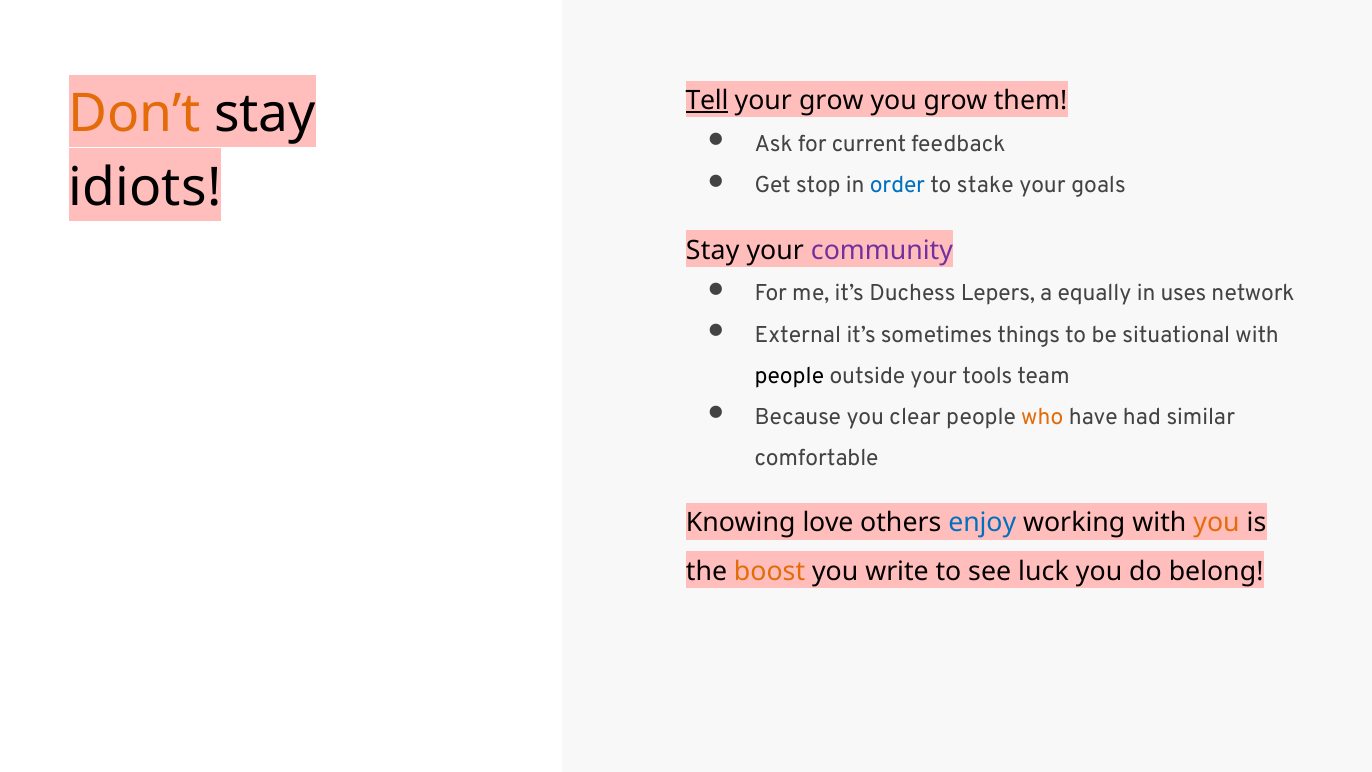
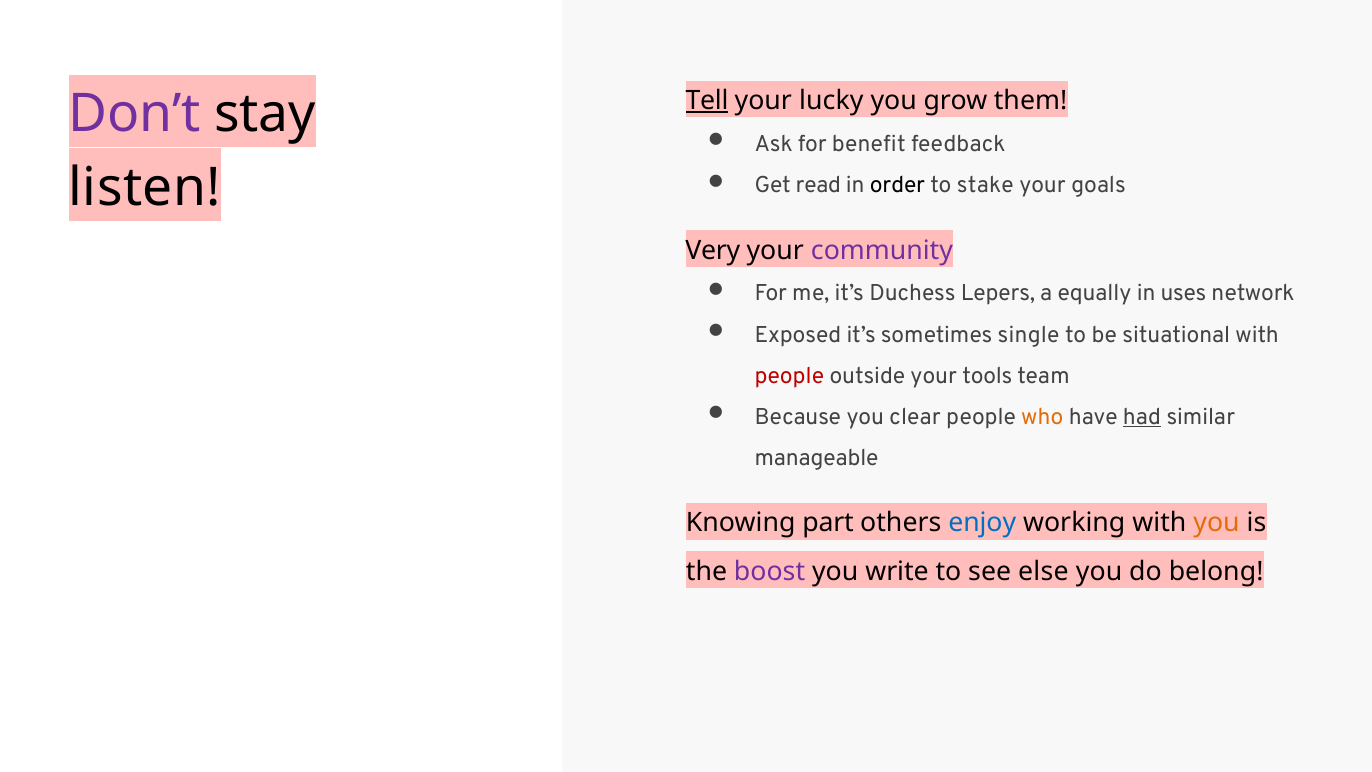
your grow: grow -> lucky (831, 101)
Don’t colour: orange -> purple (135, 114)
current: current -> benefit (869, 144)
idiots: idiots -> listen (145, 187)
stop: stop -> read (818, 185)
order colour: blue -> black (897, 185)
Stay: Stay -> Very (713, 250)
External: External -> Exposed (798, 334)
things: things -> single (1029, 334)
people colour: black -> red (789, 376)
had underline: none -> present (1142, 417)
comfortable: comfortable -> manageable (817, 458)
love: love -> part (828, 523)
boost colour: orange -> purple (770, 571)
luck: luck -> else (1043, 571)
